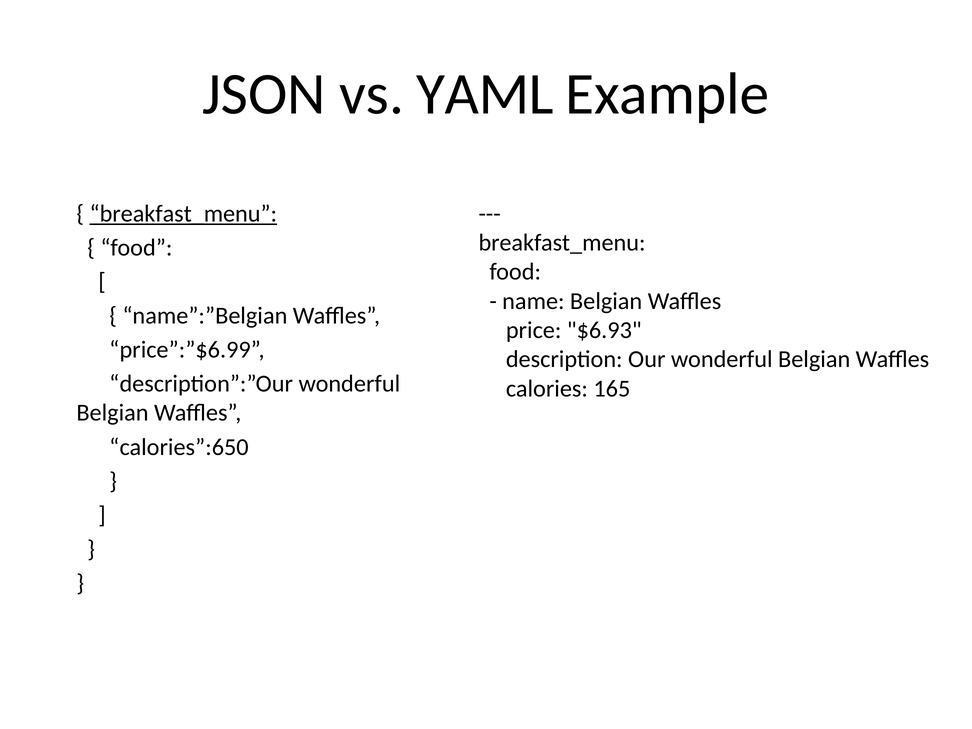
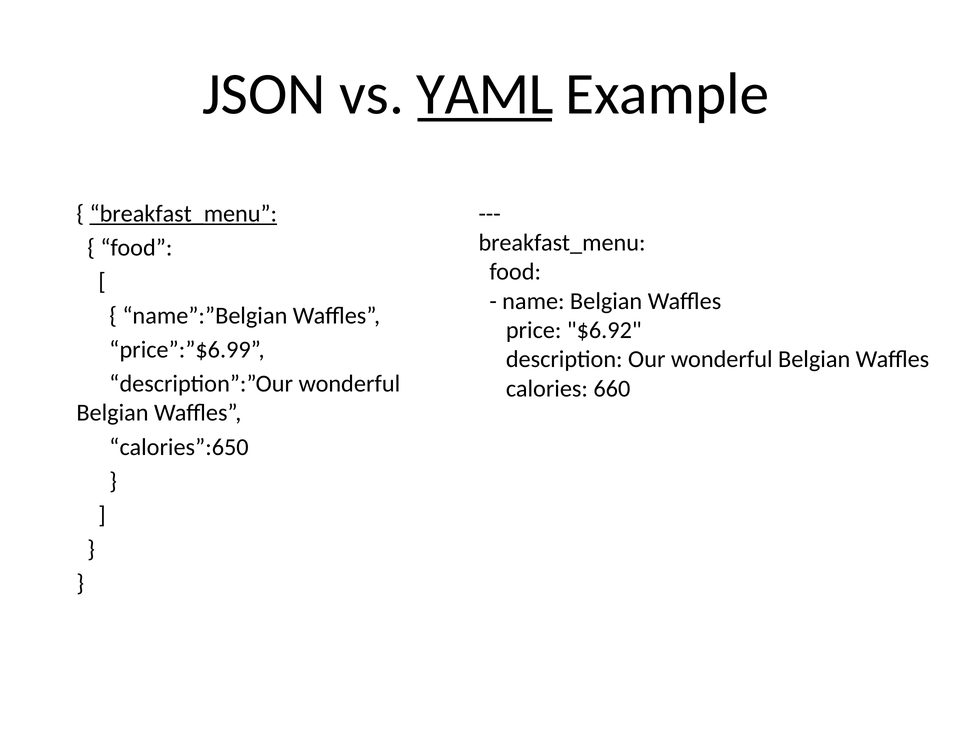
YAML underline: none -> present (485, 94)
$6.93: $6.93 -> $6.92 (604, 330)
165: 165 -> 660 (612, 389)
